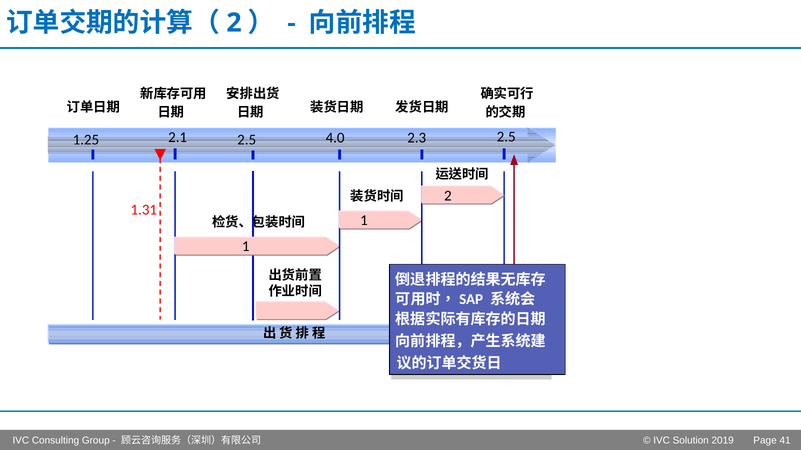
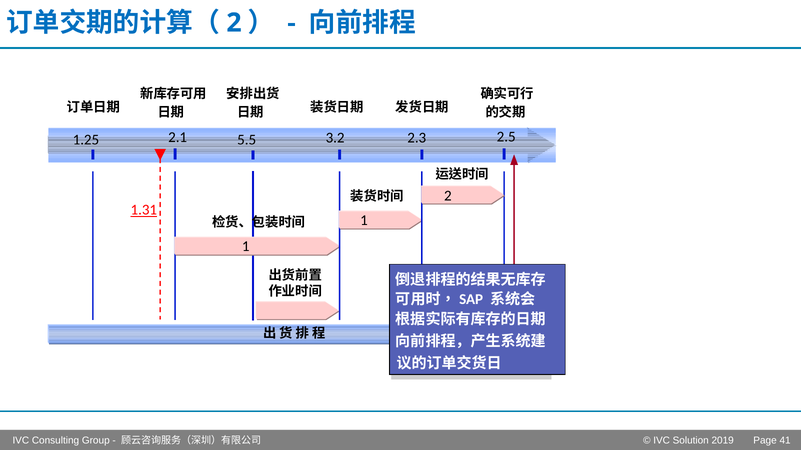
4.0: 4.0 -> 3.2 (335, 138)
2.1 2.5: 2.5 -> 5.5 (247, 140)
1.31 underline: none -> present (144, 210)
